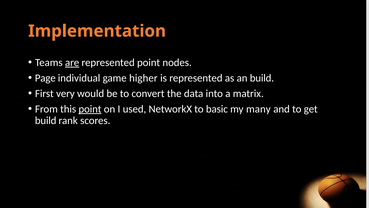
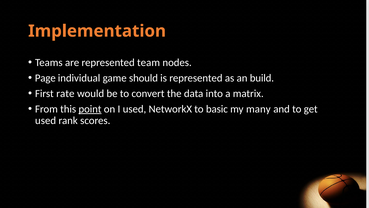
are underline: present -> none (72, 62)
represented point: point -> team (149, 62)
higher: higher -> should (143, 78)
very: very -> rate (65, 93)
build: build -> used (46, 120)
